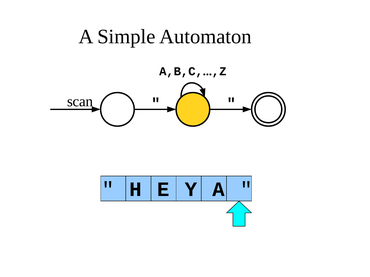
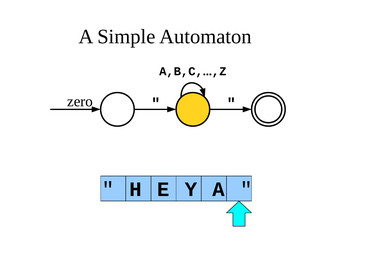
scan: scan -> zero (80, 102)
